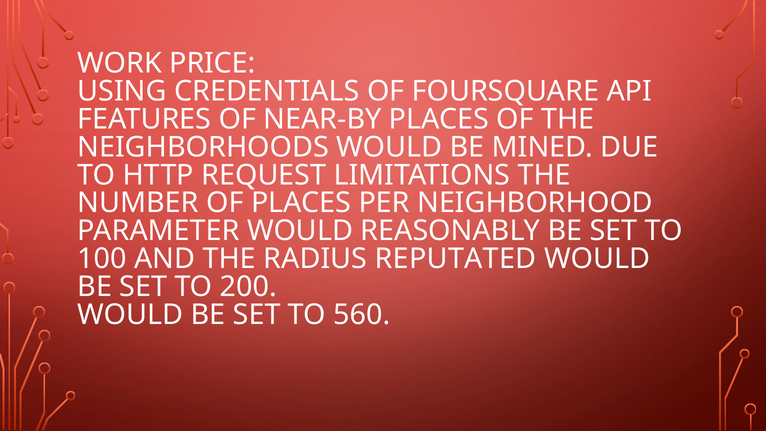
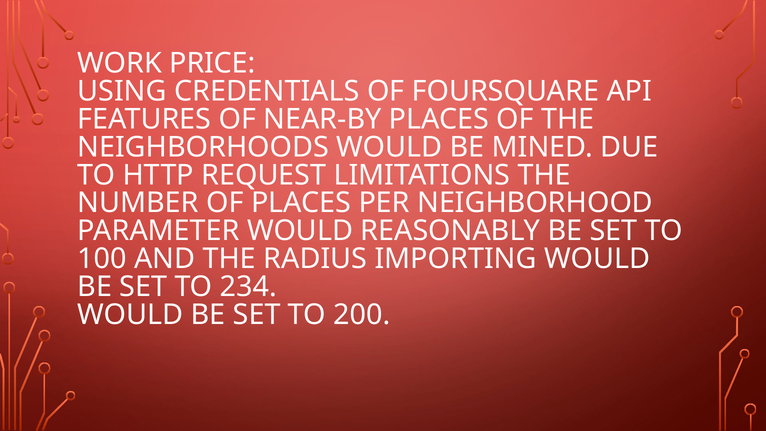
REPUTATED: REPUTATED -> IMPORTING (456, 259)
200: 200 -> 234 (248, 287)
560: 560 -> 200 (362, 315)
